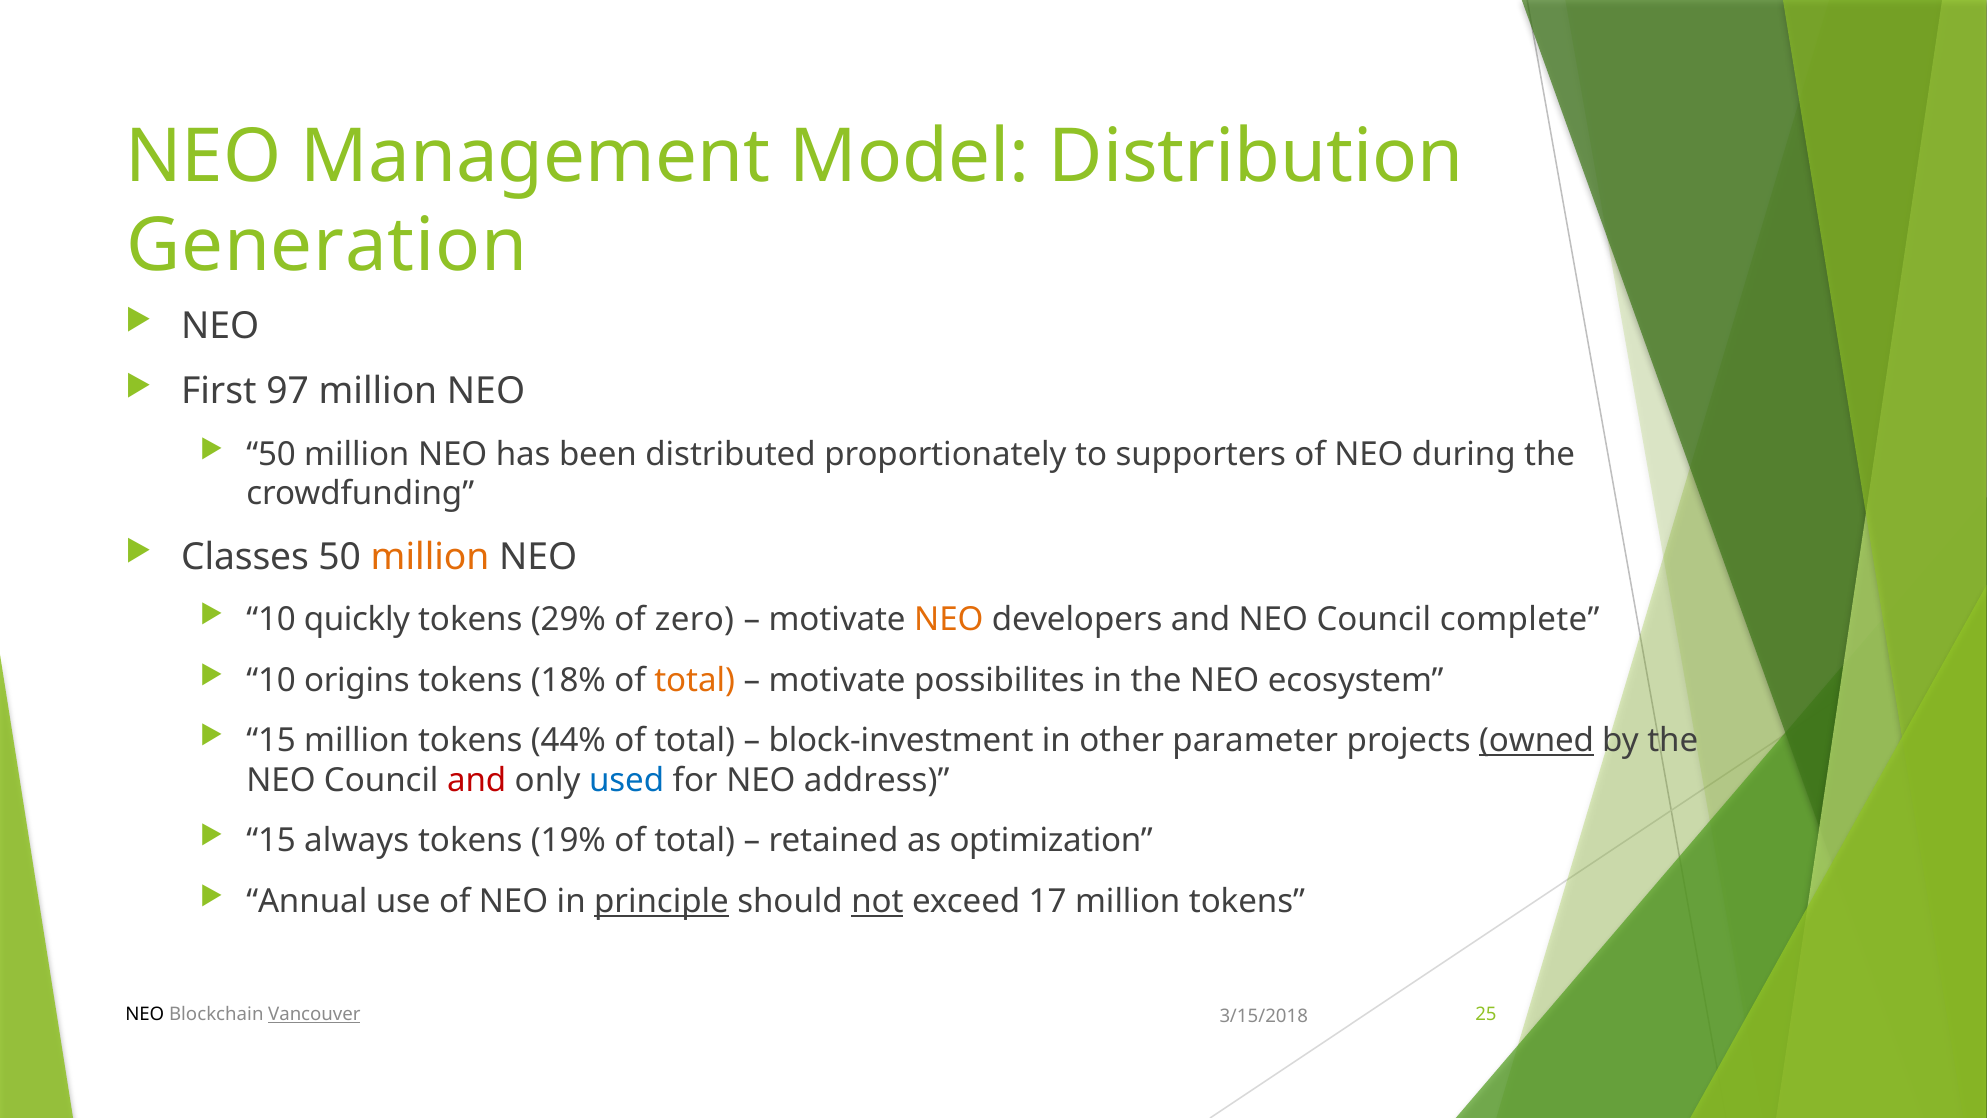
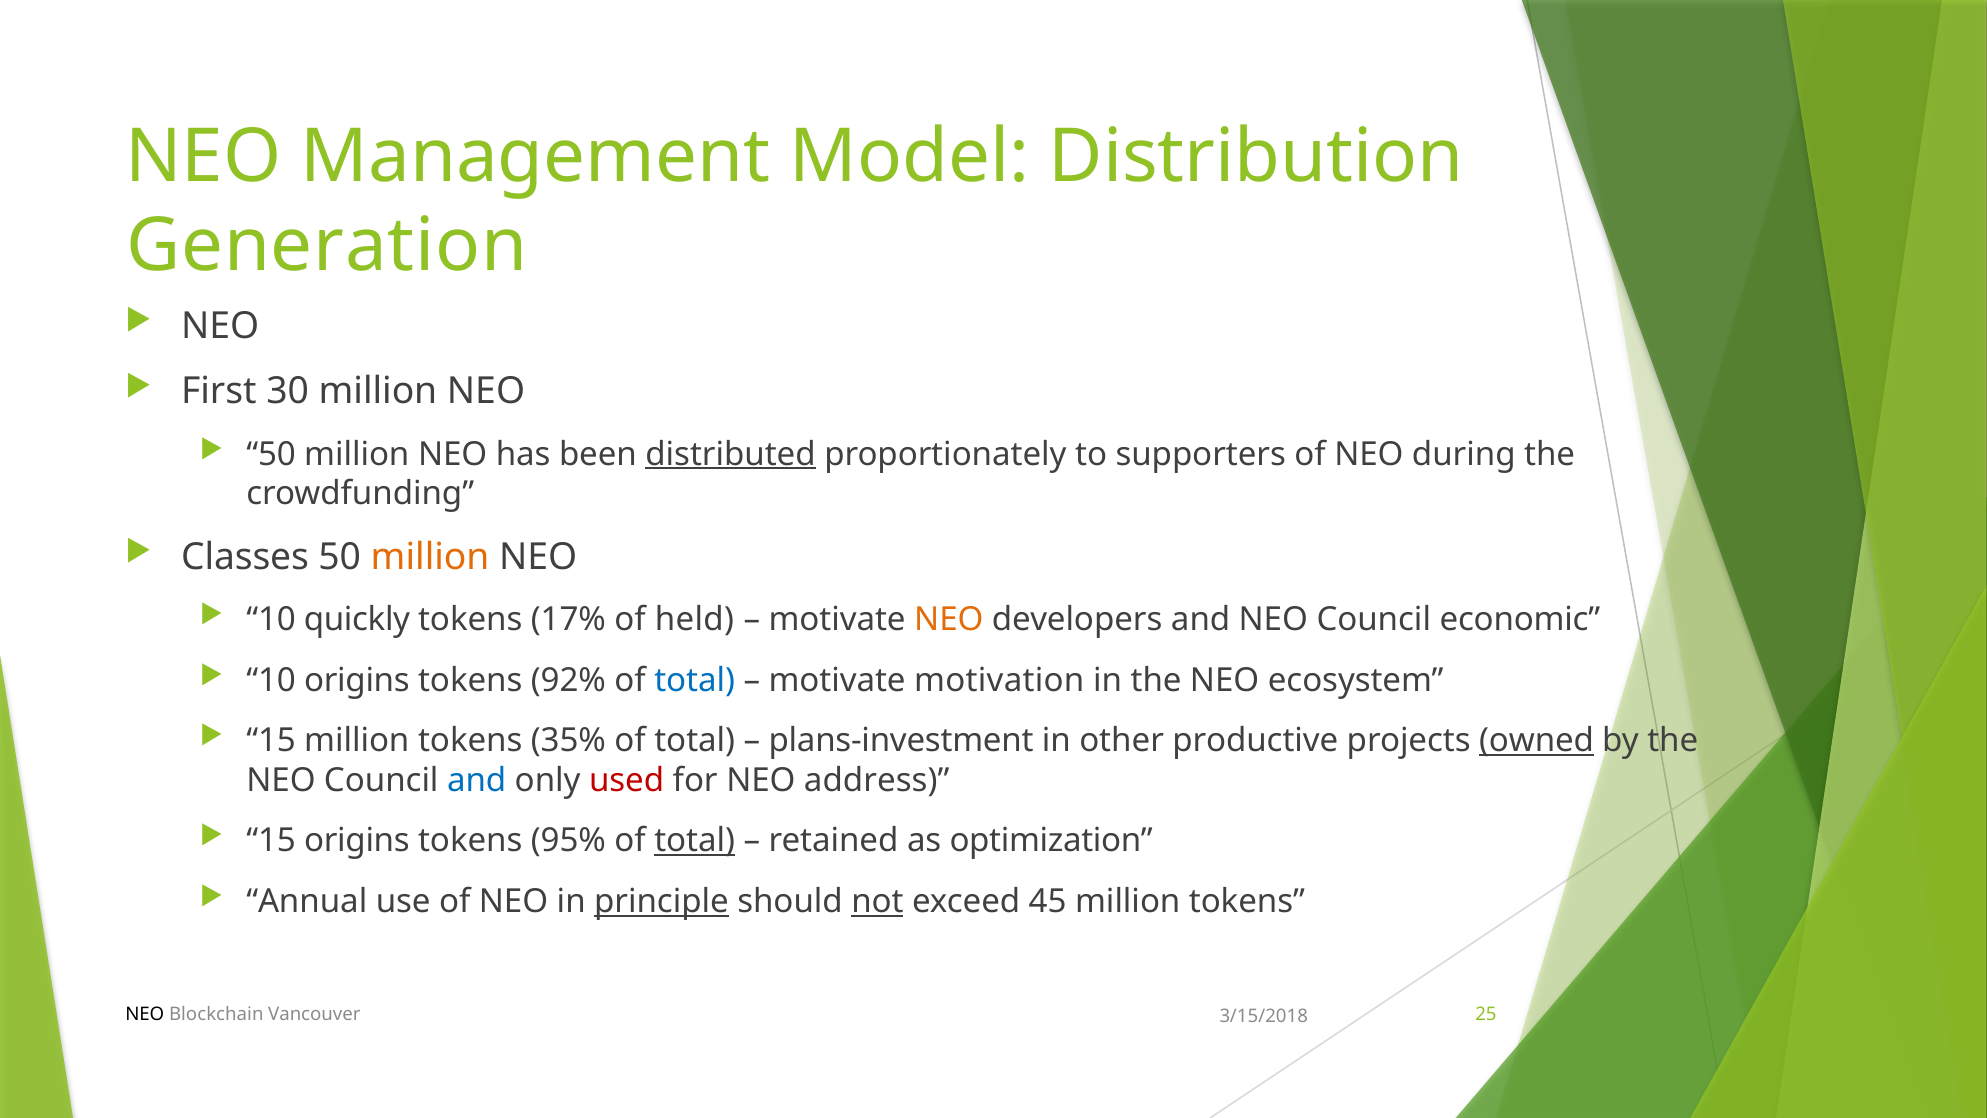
97: 97 -> 30 (288, 391)
distributed underline: none -> present (731, 454)
29%: 29% -> 17% (568, 620)
zero: zero -> held (694, 620)
complete: complete -> economic (1520, 620)
18%: 18% -> 92% (568, 680)
total colour: orange -> blue (695, 680)
possibilites: possibilites -> motivation (999, 680)
44%: 44% -> 35% (568, 741)
block-investment: block-investment -> plans-investment (901, 741)
parameter: parameter -> productive (1255, 741)
and colour: red -> blue (477, 780)
used colour: blue -> red (627, 780)
15 always: always -> origins (357, 841)
19%: 19% -> 95% (568, 841)
total underline: none -> present (695, 841)
17: 17 -> 45 (1048, 901)
Vancouver underline: present -> none (314, 1014)
